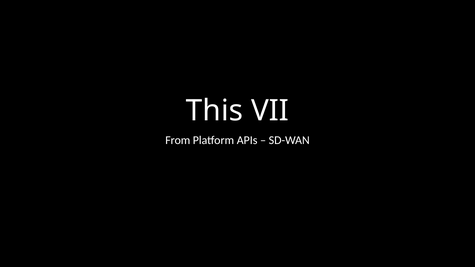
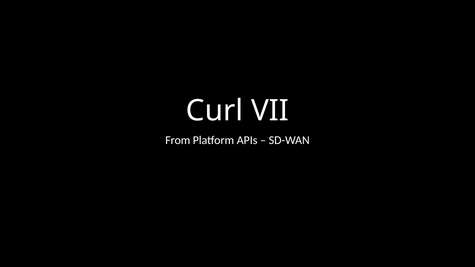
This: This -> Curl (215, 111)
